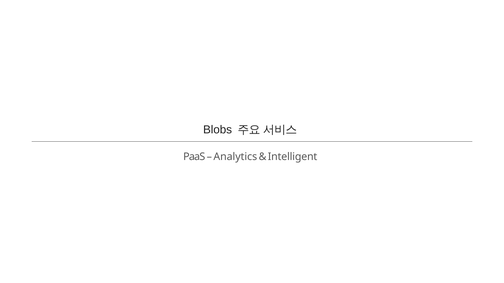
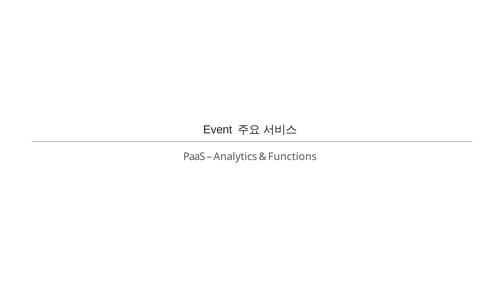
Blobs: Blobs -> Event (218, 130)
Intelligent: Intelligent -> Functions (292, 157)
